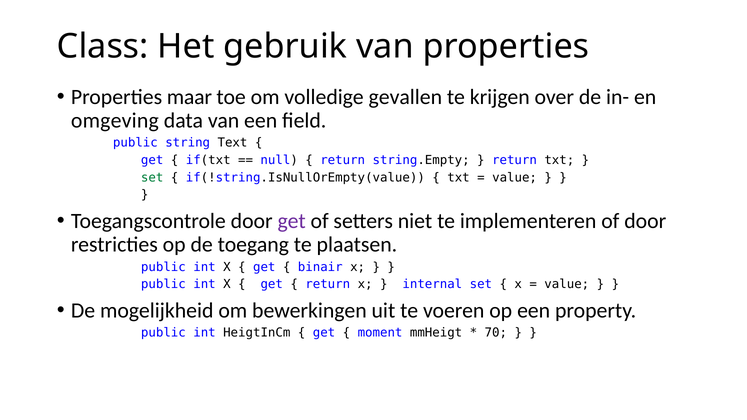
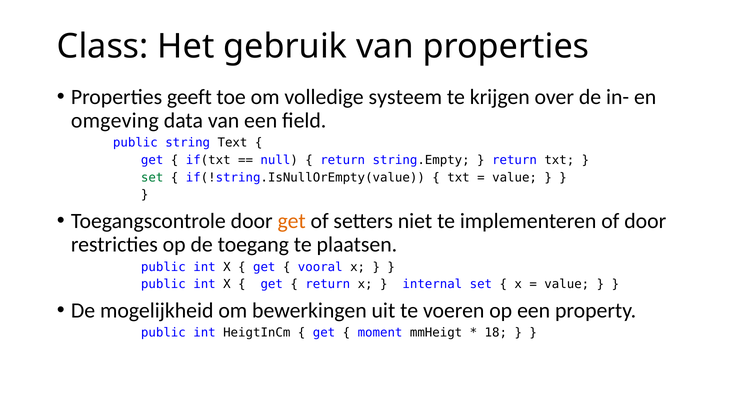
maar: maar -> geeft (189, 97)
gevallen: gevallen -> systeem (405, 97)
get colour: purple -> orange (292, 221)
binair: binair -> vooral (320, 267)
70: 70 -> 18 (496, 333)
